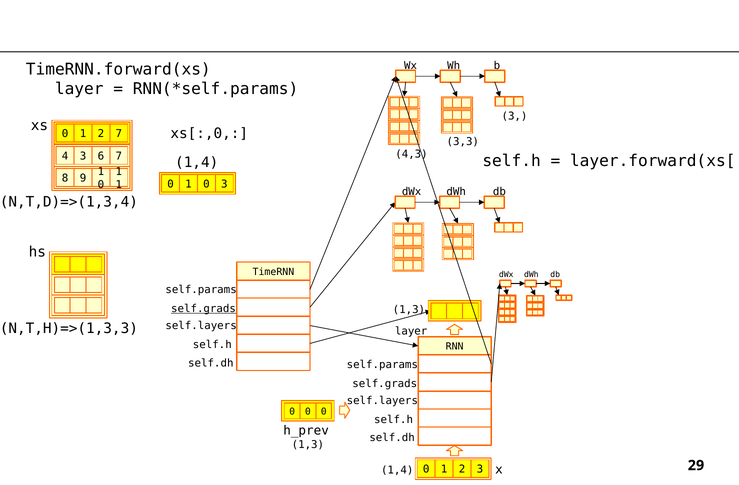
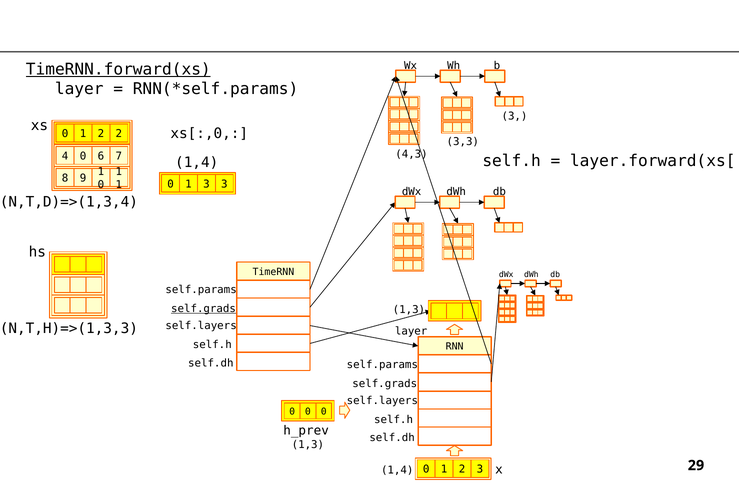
TimeRNN.forward(xs underline: none -> present (118, 70)
2 7: 7 -> 2 (119, 134)
4 3: 3 -> 0 (83, 156)
0 1 0: 0 -> 3 (206, 184)
